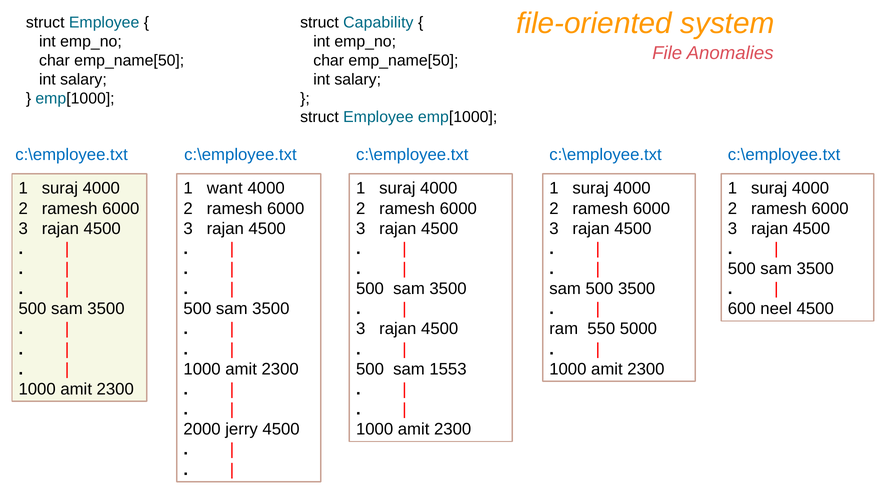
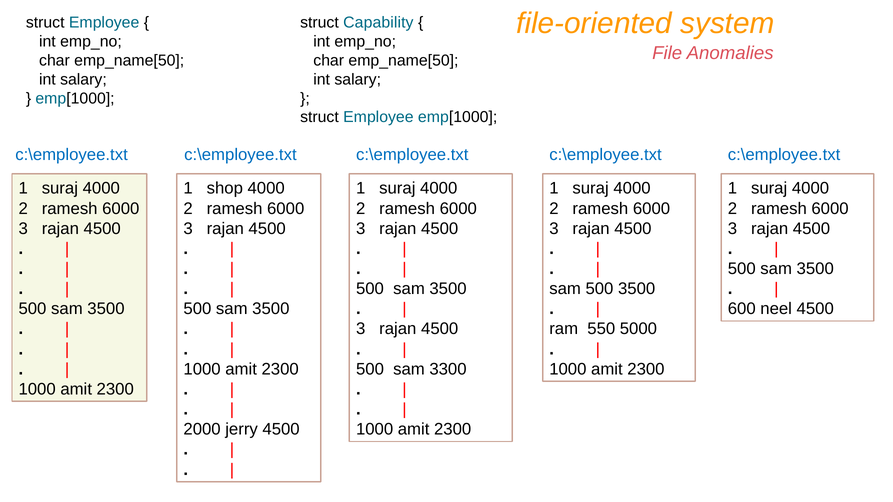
want: want -> shop (225, 189)
1553: 1553 -> 3300 (448, 369)
